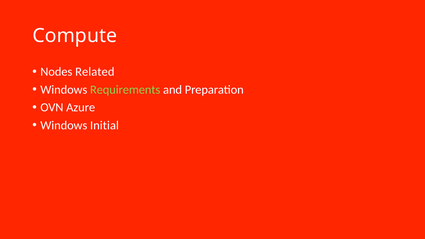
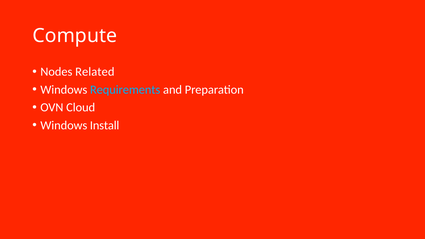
Requirements colour: light green -> light blue (125, 90)
Azure: Azure -> Cloud (81, 107)
Initial: Initial -> Install (105, 125)
